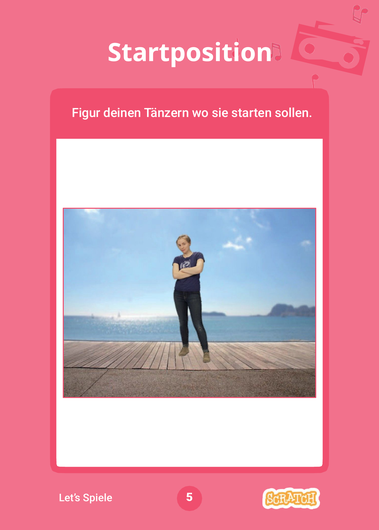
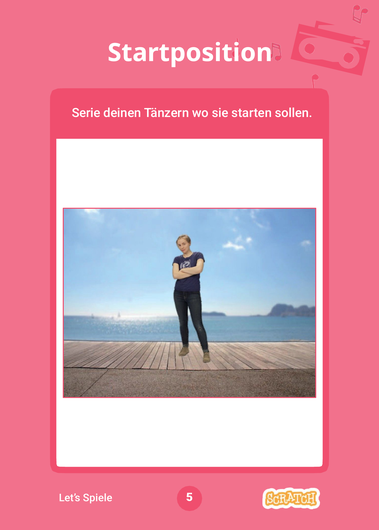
Figur: Figur -> Serie (86, 113)
